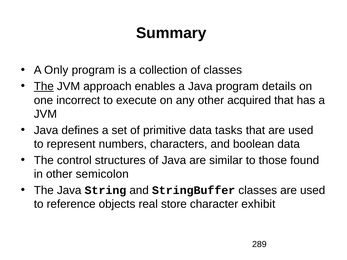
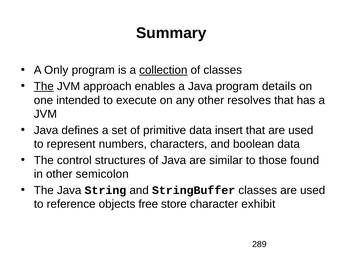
collection underline: none -> present (163, 70)
incorrect: incorrect -> intended (78, 100)
acquired: acquired -> resolves (249, 100)
tasks: tasks -> insert (229, 130)
real: real -> free (148, 204)
